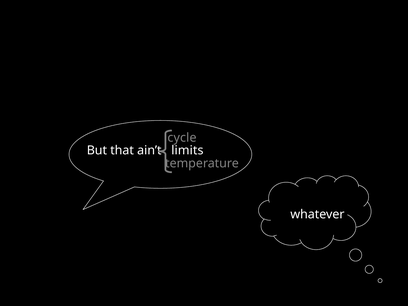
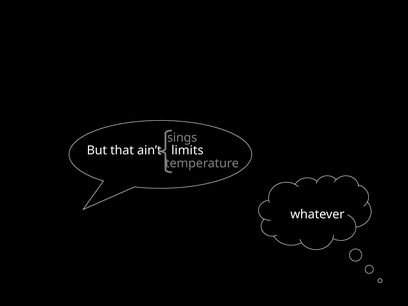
cycle: cycle -> sings (182, 138)
